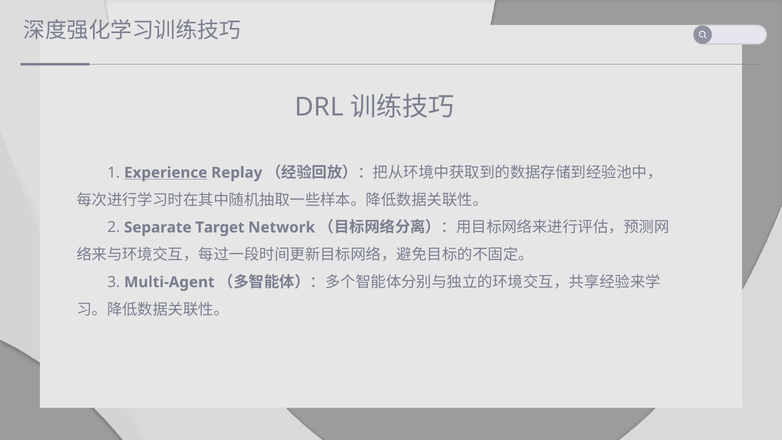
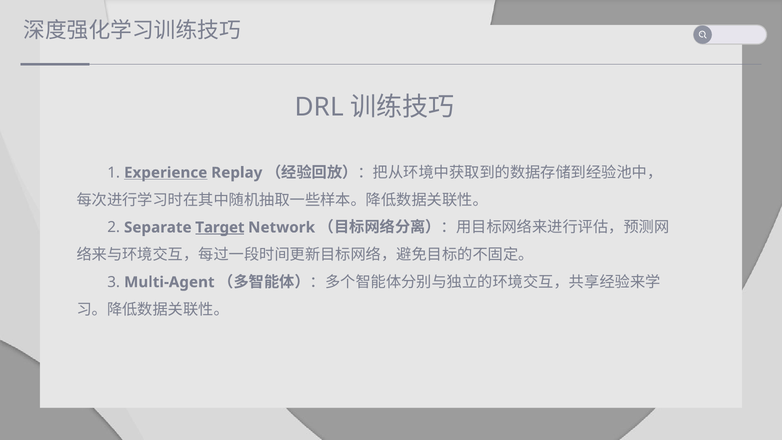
Target underline: none -> present (220, 227)
